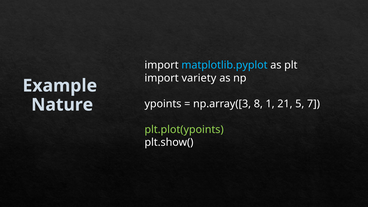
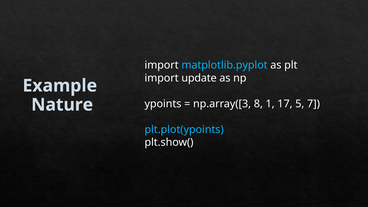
variety: variety -> update (199, 78)
21: 21 -> 17 (285, 104)
plt.plot(ypoints colour: light green -> light blue (184, 130)
